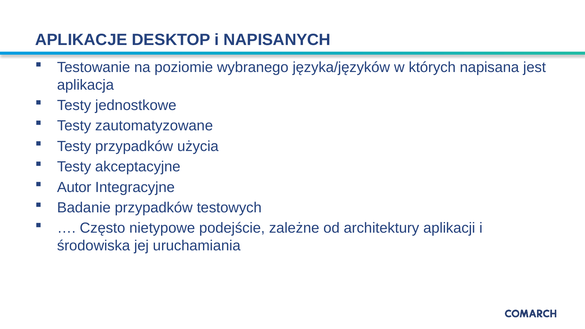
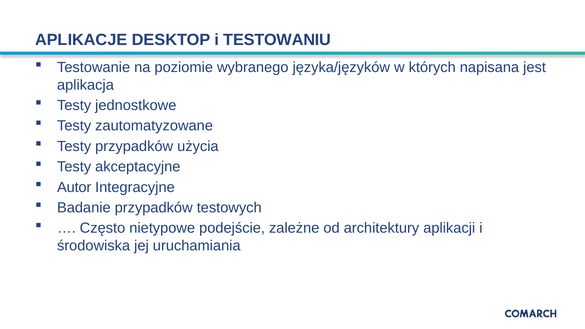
NAPISANYCH: NAPISANYCH -> TESTOWANIU (277, 40)
